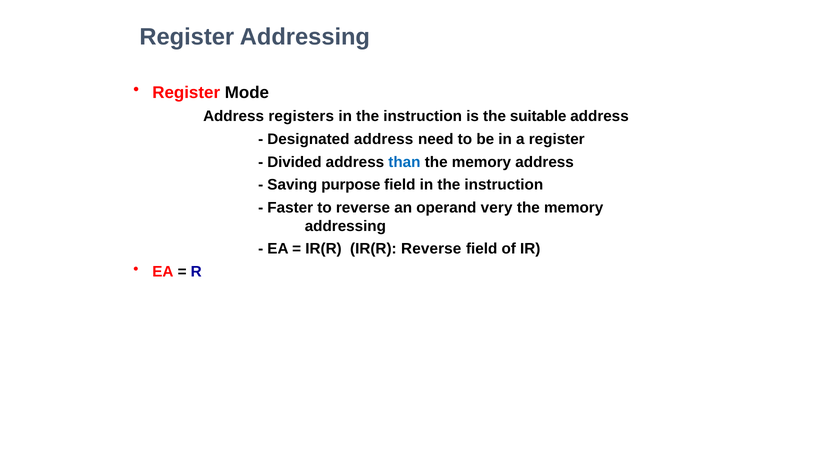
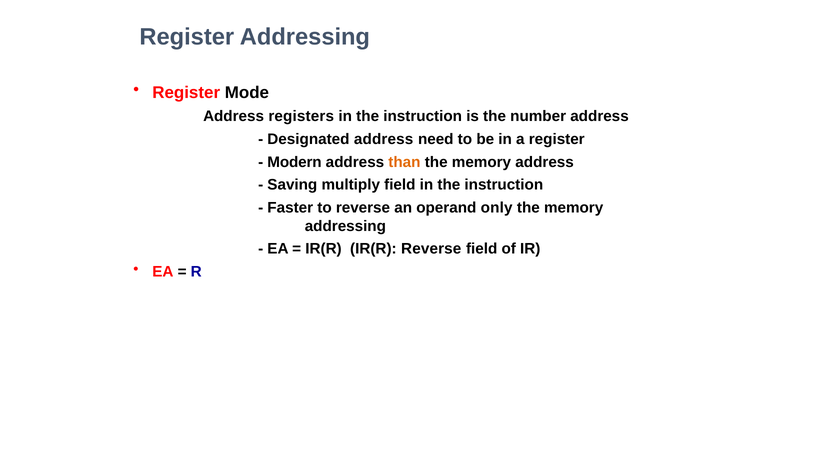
suitable: suitable -> number (538, 116)
Divided: Divided -> Modern (295, 162)
than colour: blue -> orange (404, 162)
purpose: purpose -> multiply (351, 185)
very: very -> only (497, 208)
